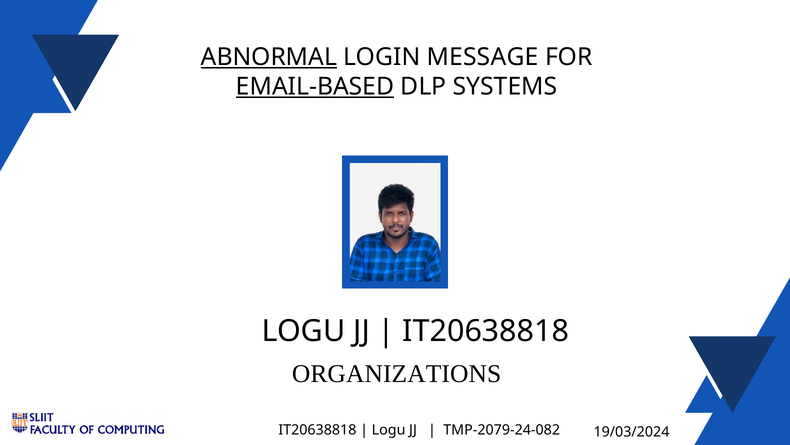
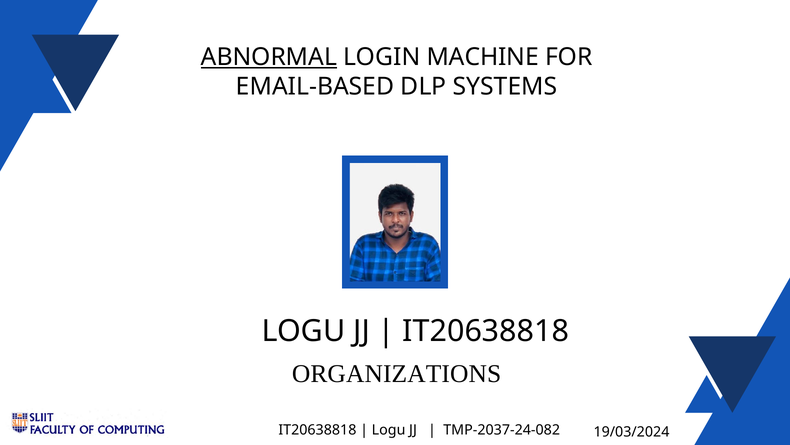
MESSAGE: MESSAGE -> MACHINE (483, 57)
EMAIL-BASED underline: present -> none (315, 86)
TMP-2079-24-082: TMP-2079-24-082 -> TMP-2037-24-082 (502, 429)
